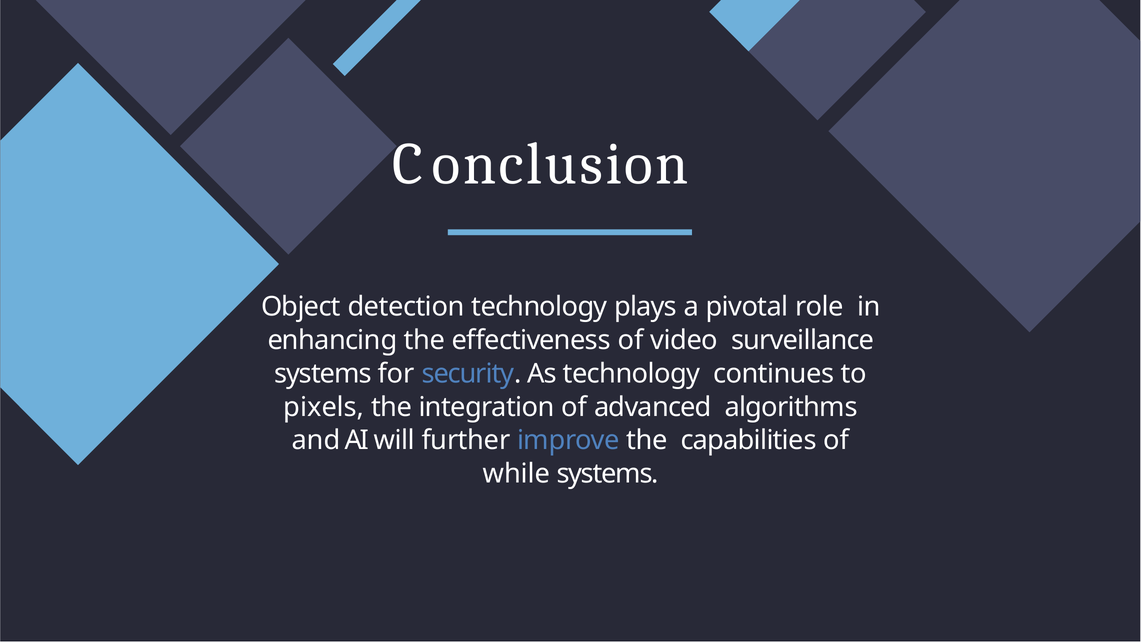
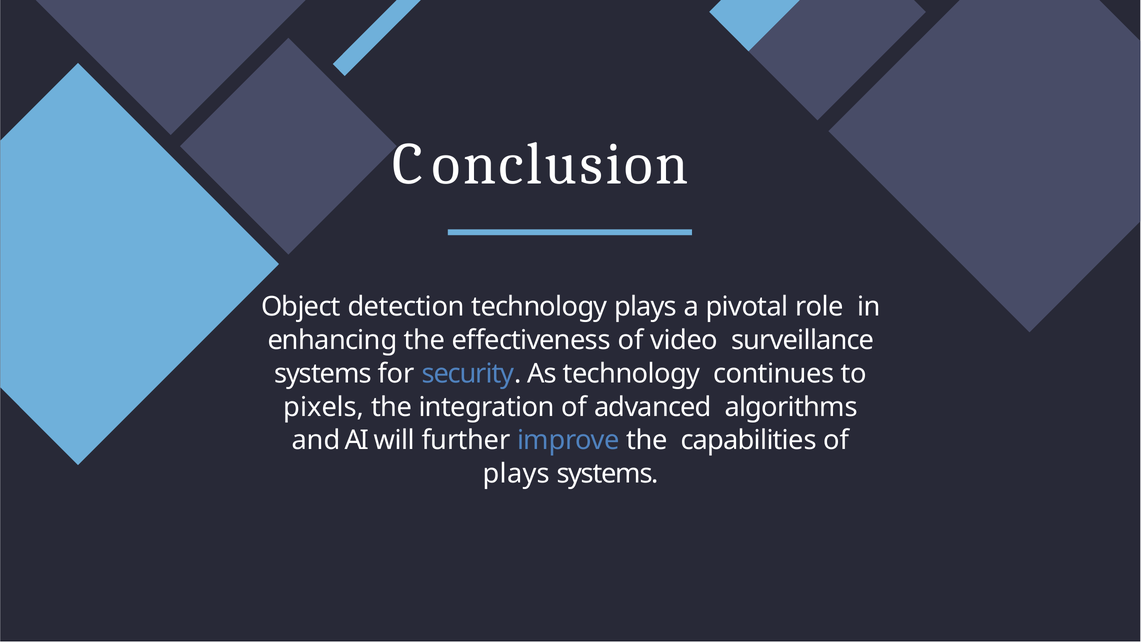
while: while -> plays (516, 474)
